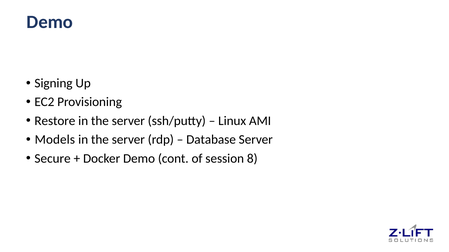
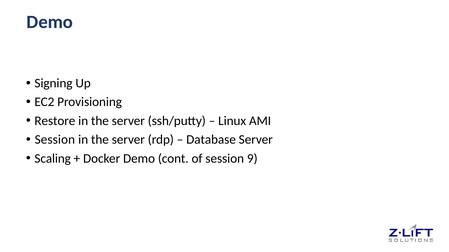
Models: Models -> Session (55, 140)
Secure: Secure -> Scaling (53, 159)
8: 8 -> 9 (252, 159)
